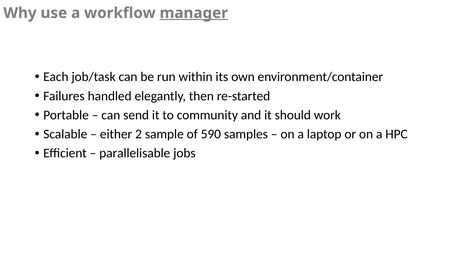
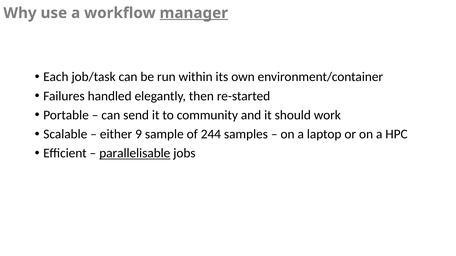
2: 2 -> 9 (139, 134)
590: 590 -> 244 (211, 134)
parallelisable underline: none -> present (135, 154)
